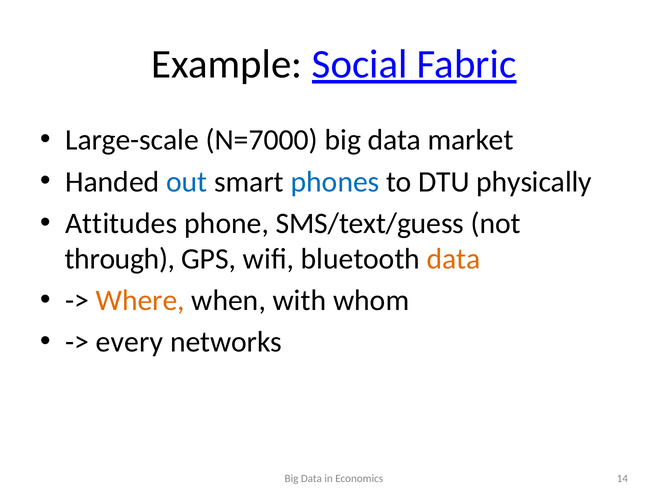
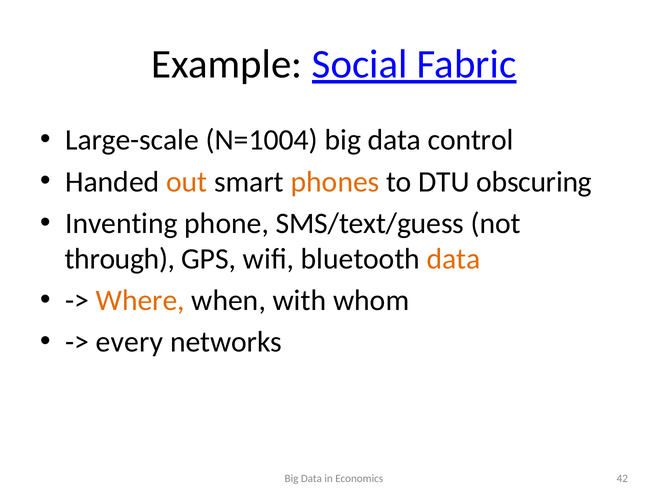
N=7000: N=7000 -> N=1004 (262, 140)
market: market -> control (471, 140)
out colour: blue -> orange (187, 182)
phones colour: blue -> orange (335, 182)
physically: physically -> obscuring (534, 182)
Attitudes: Attitudes -> Inventing (121, 223)
14: 14 -> 42 (622, 478)
